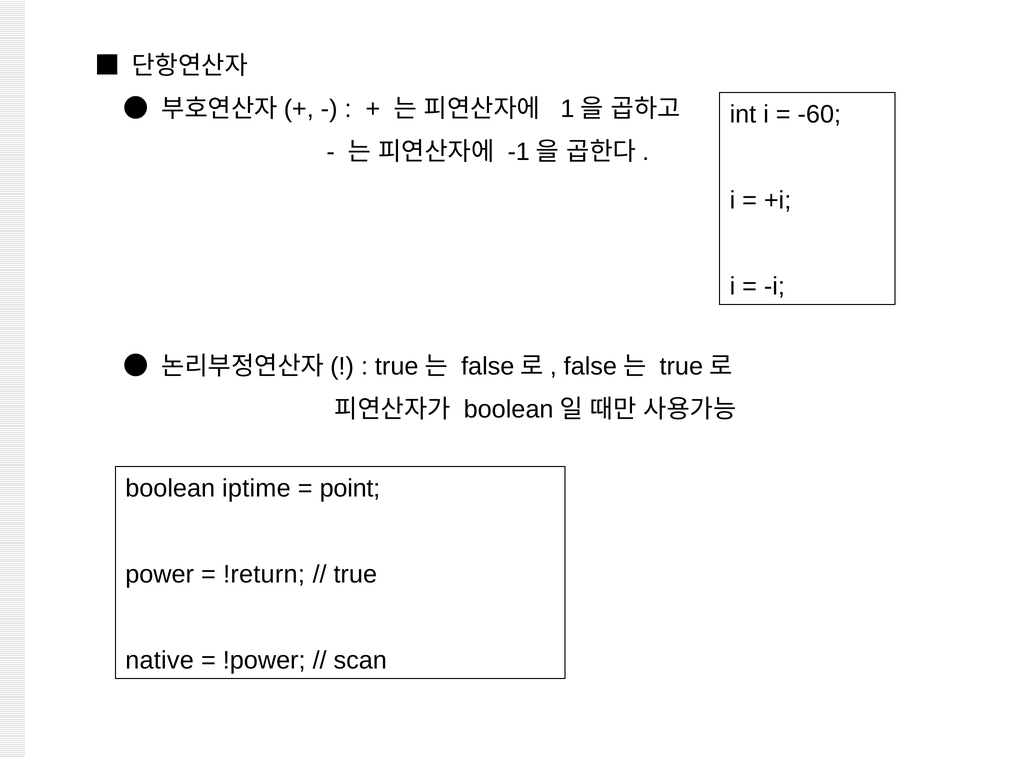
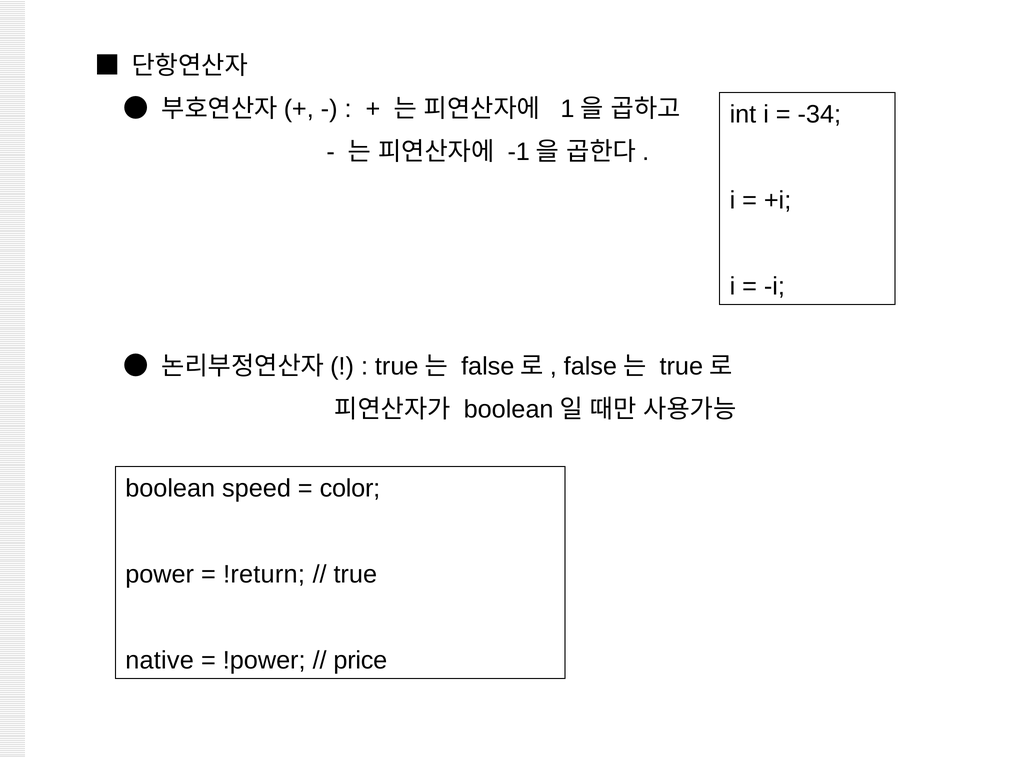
-60: -60 -> -34 (819, 114)
iptime: iptime -> speed (257, 489)
point: point -> color (350, 489)
scan: scan -> price (360, 661)
